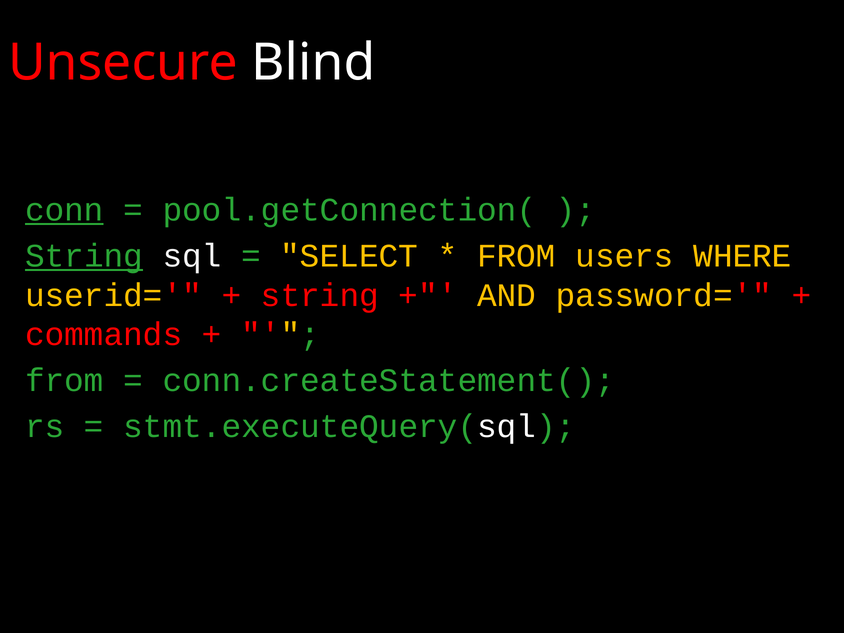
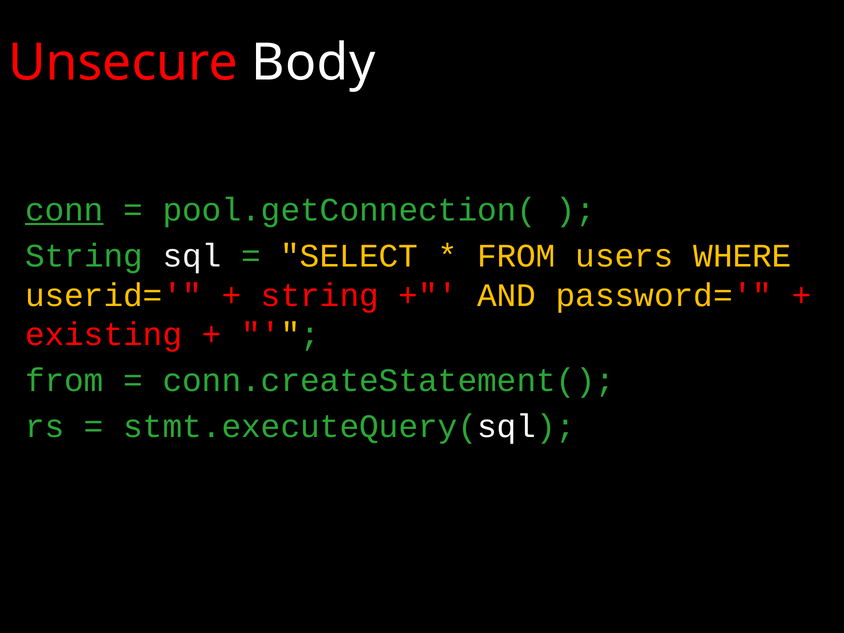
Blind: Blind -> Body (313, 63)
String underline: present -> none (84, 256)
commands: commands -> existing (104, 335)
